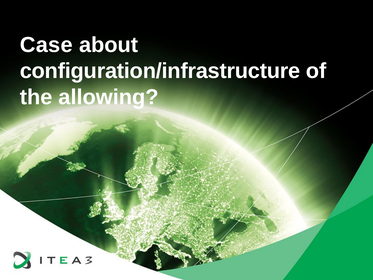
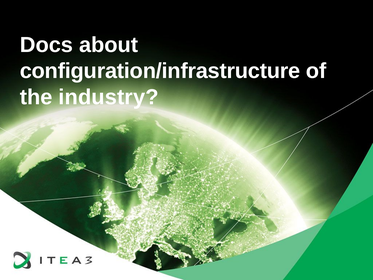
Case: Case -> Docs (46, 45)
allowing: allowing -> industry (109, 97)
